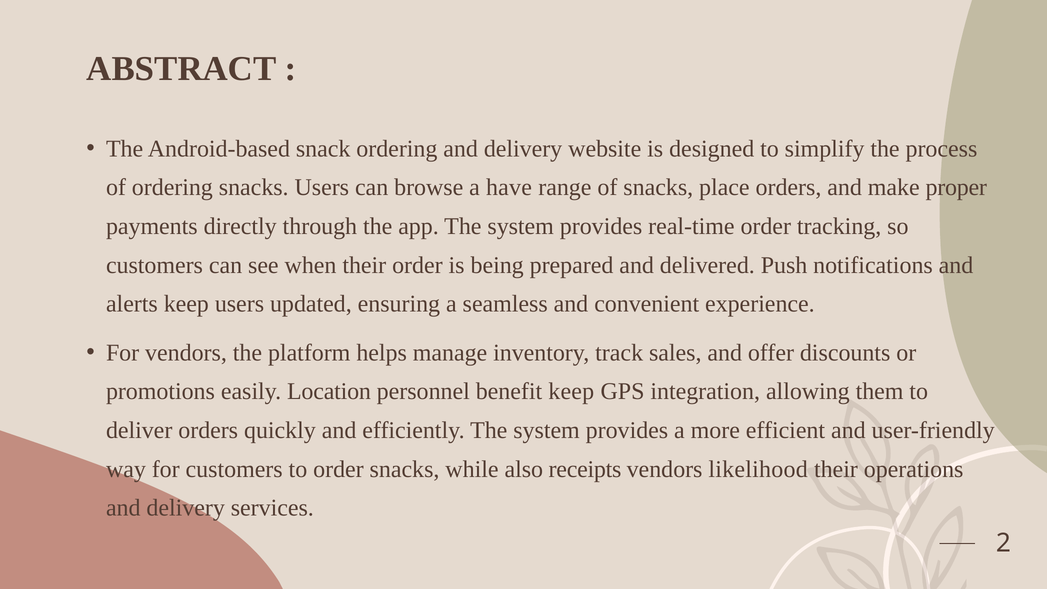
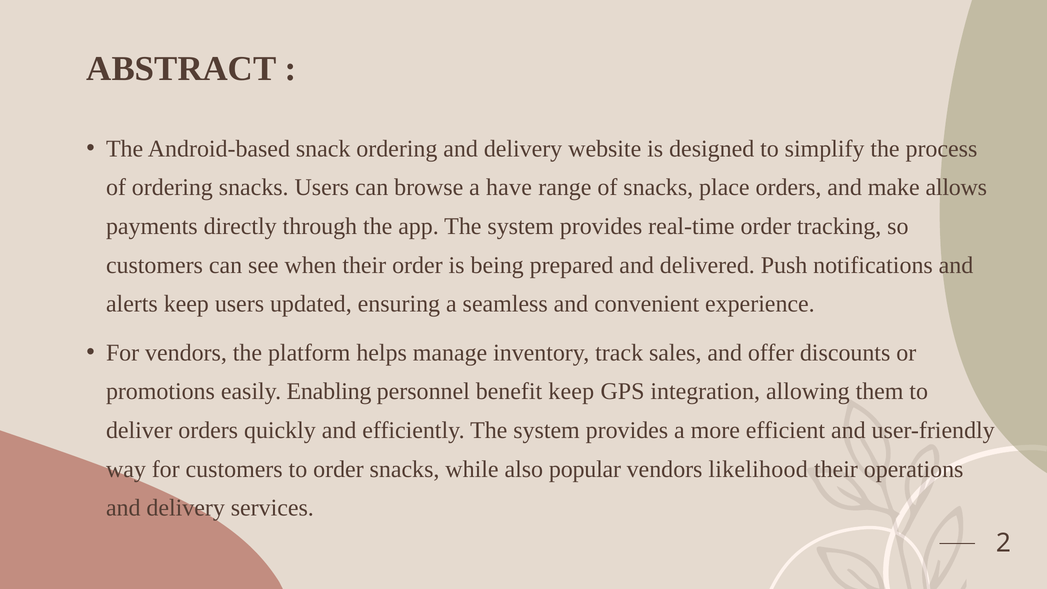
proper: proper -> allows (956, 187)
Location: Location -> Enabling (329, 391)
receipts: receipts -> popular (585, 469)
